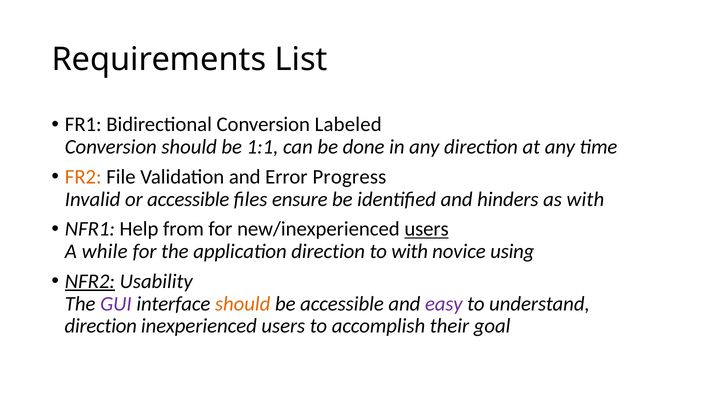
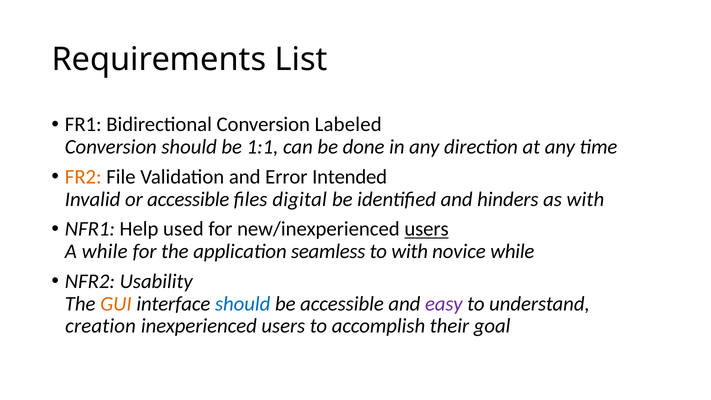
Progress: Progress -> Intended (350, 177)
ensure: ensure -> digital (300, 199)
from: from -> used (183, 229)
application direction: direction -> seamless (328, 251)
novice using: using -> while (512, 251)
NFR2 underline: present -> none (90, 281)
GUI colour: purple -> orange (116, 304)
should colour: orange -> blue (243, 304)
direction: direction -> creation (101, 326)
